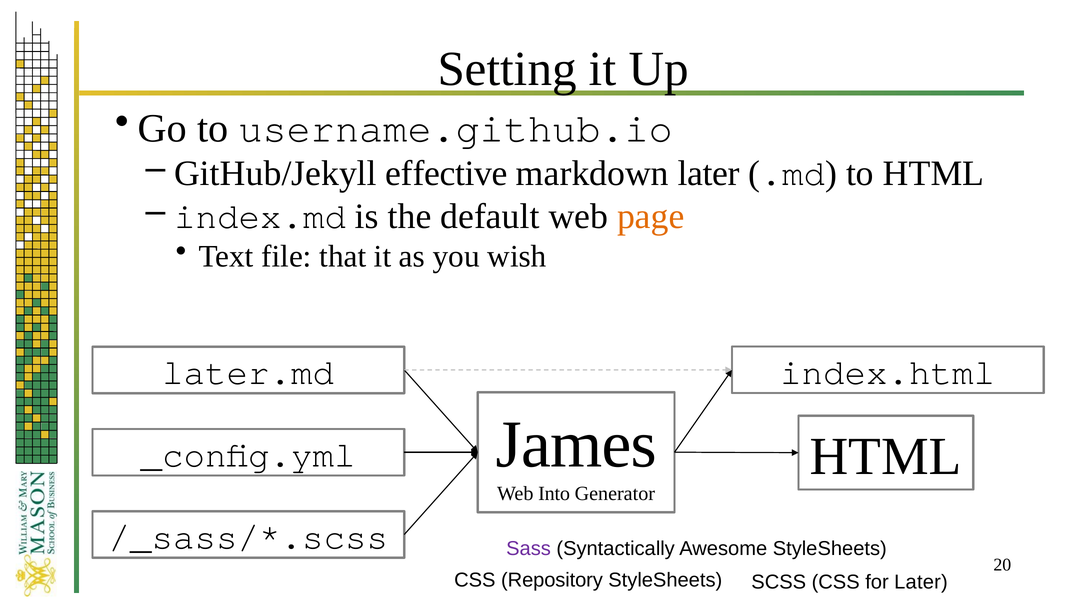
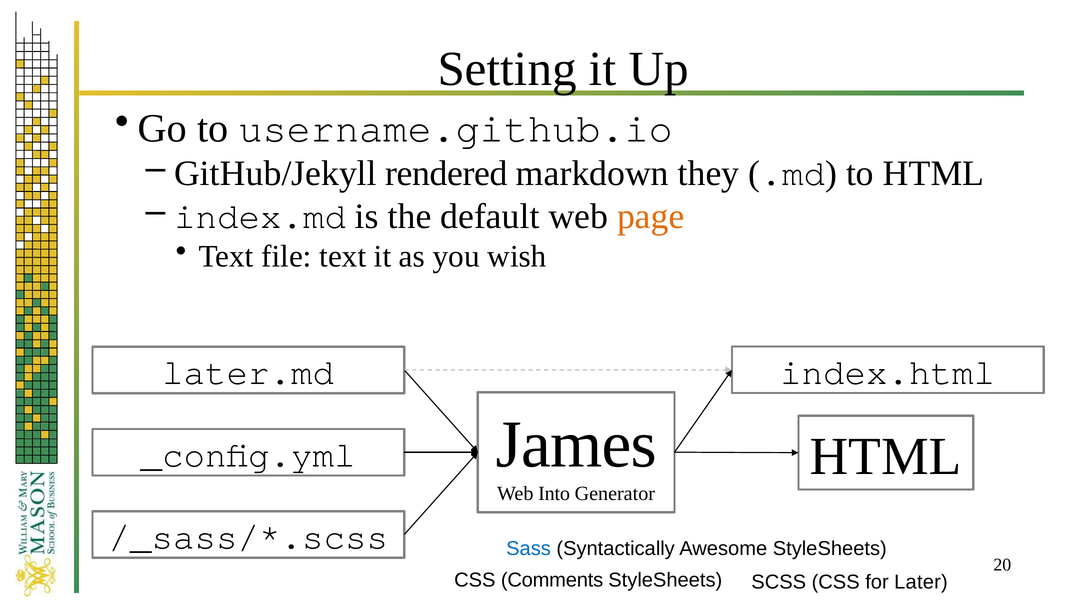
effective: effective -> rendered (447, 174)
markdown later: later -> they (709, 174)
file that: that -> text (343, 257)
Sass colour: purple -> blue (529, 549)
Repository: Repository -> Comments (552, 580)
